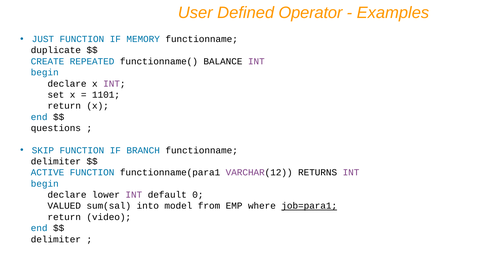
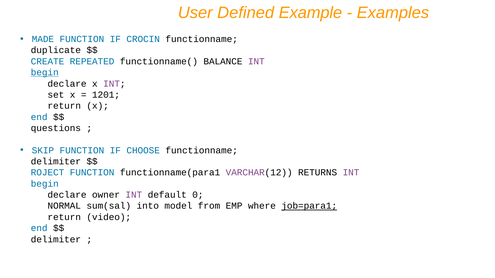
Operator: Operator -> Example (310, 13)
JUST: JUST -> MADE (43, 39)
MEMORY: MEMORY -> CROCIN (143, 39)
begin underline: none -> present (45, 73)
1101: 1101 -> 1201 (106, 95)
BRANCH: BRANCH -> CHOOSE (143, 151)
ACTIVE: ACTIVE -> ROJECT (48, 173)
lower: lower -> owner (106, 195)
VALUED: VALUED -> NORMAL (64, 206)
